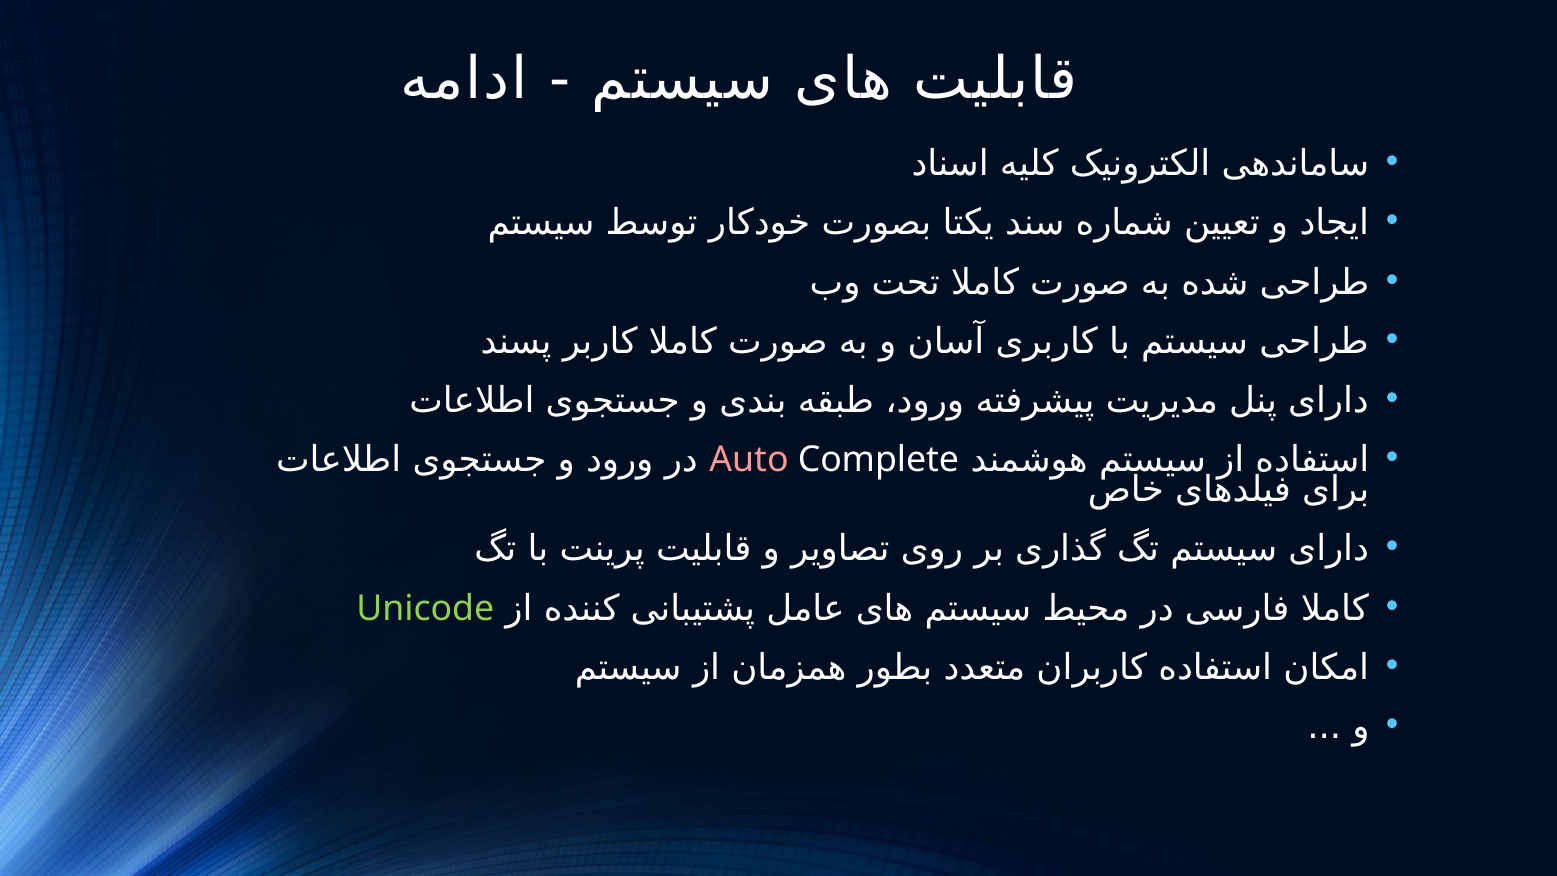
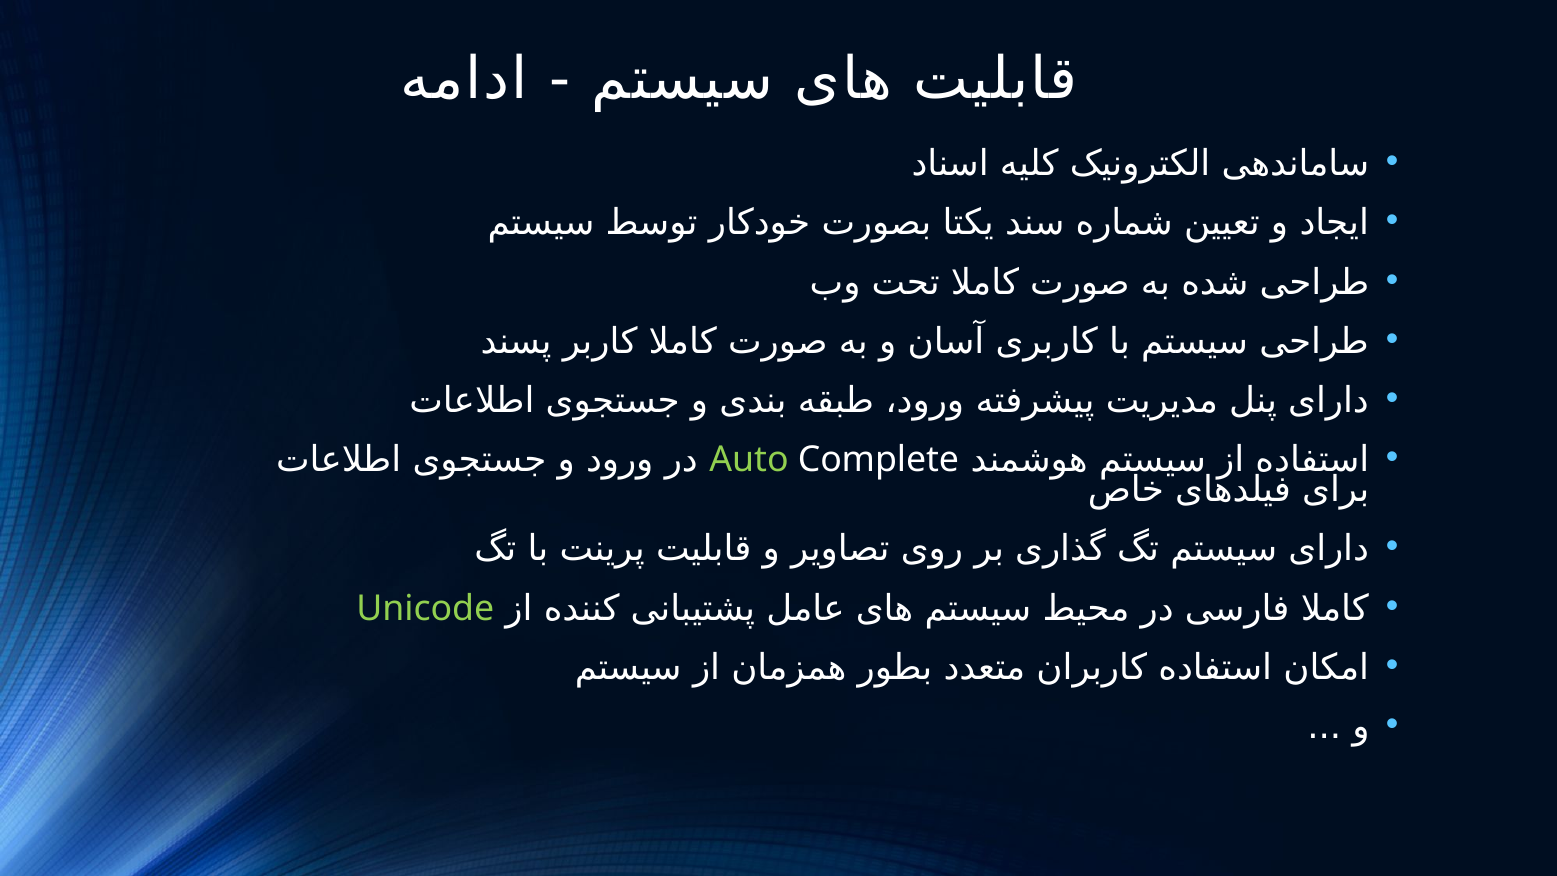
Auto colour: pink -> light green (749, 460)
